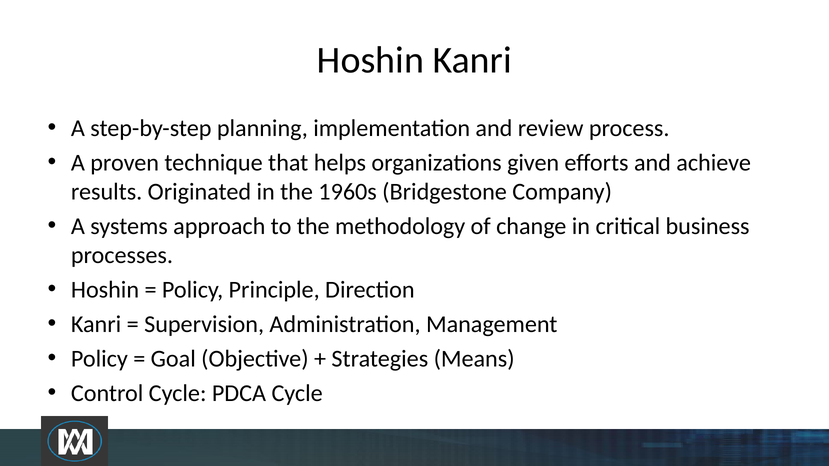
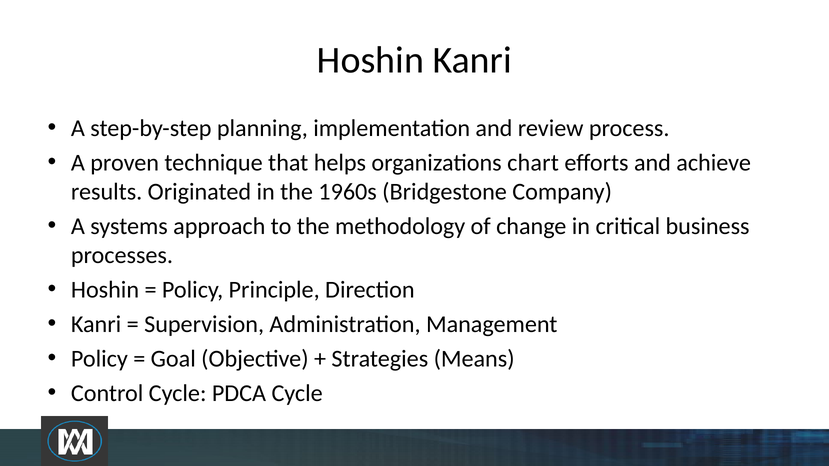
given: given -> chart (533, 163)
